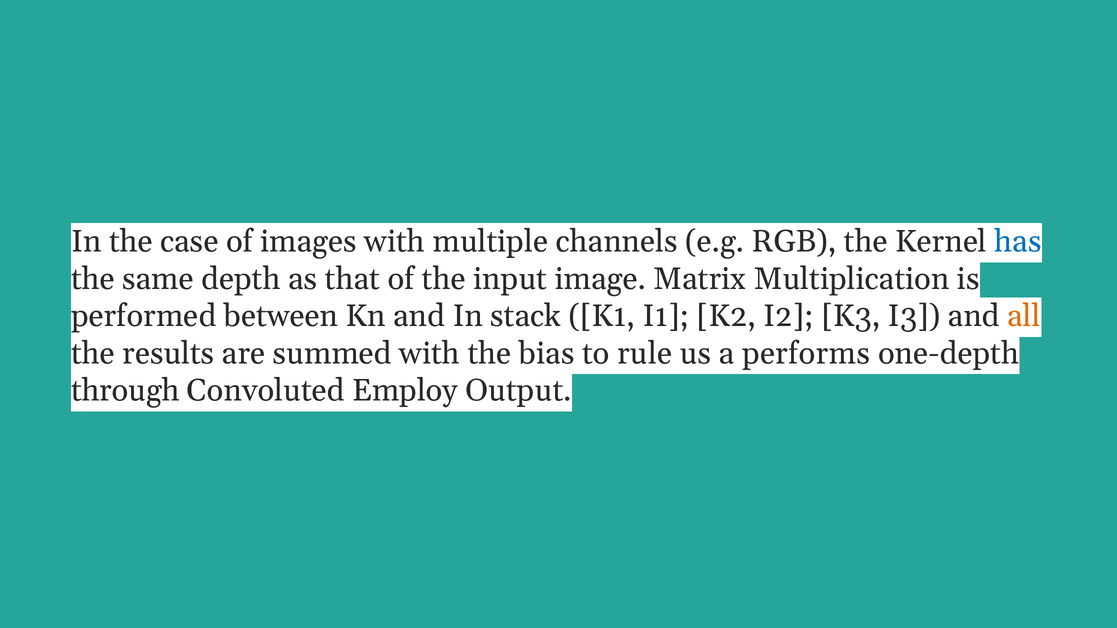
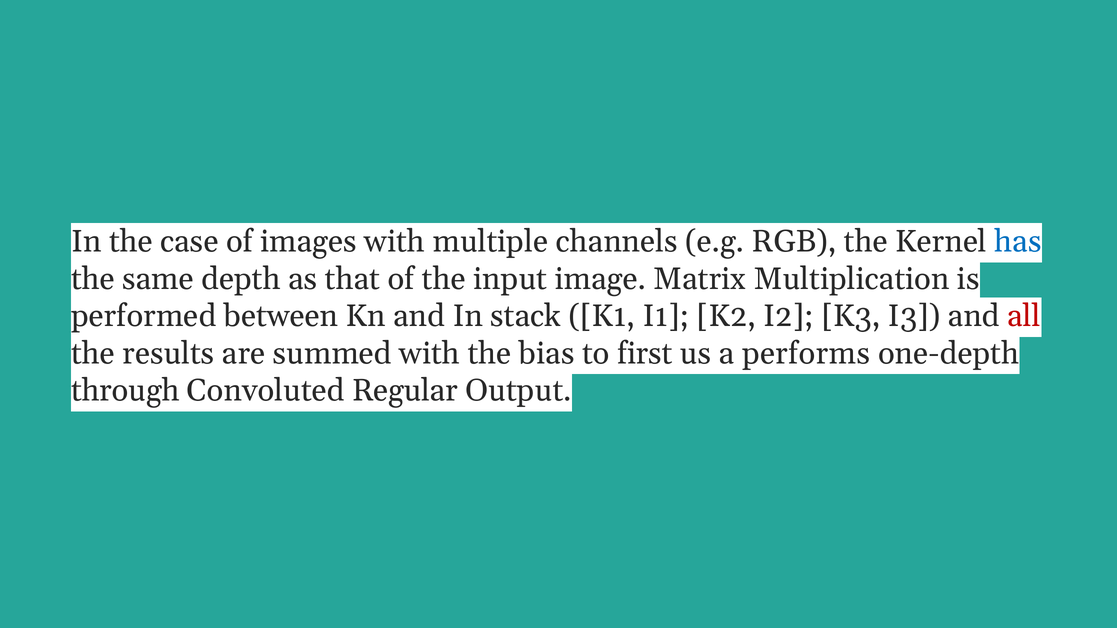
all colour: orange -> red (1024, 316)
rule: rule -> first (645, 354)
Employ: Employ -> Regular (405, 391)
